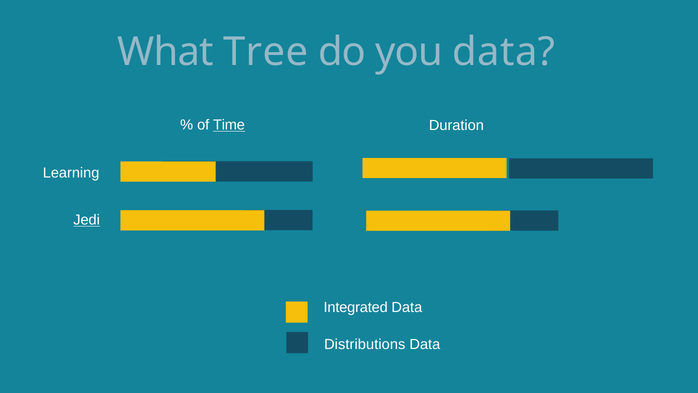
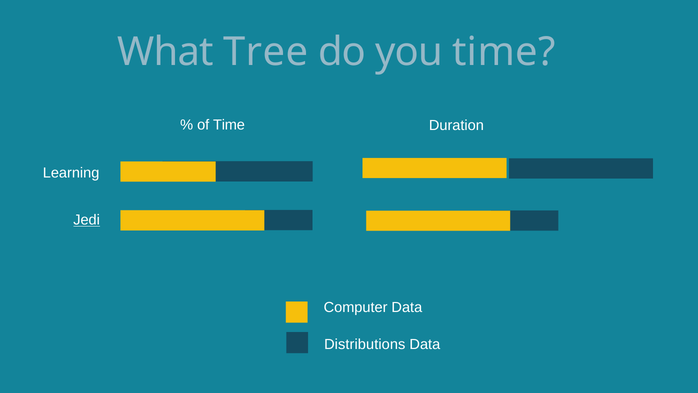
you data: data -> time (504, 52)
Time underline: present -> none (229, 125)
Integrated: Integrated -> Computer (356, 307)
